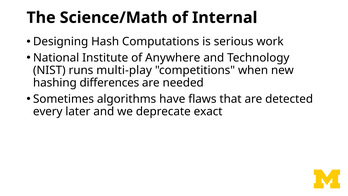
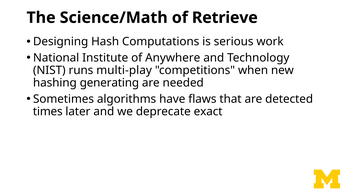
Internal: Internal -> Retrieve (225, 18)
differences: differences -> generating (109, 83)
every: every -> times (48, 111)
